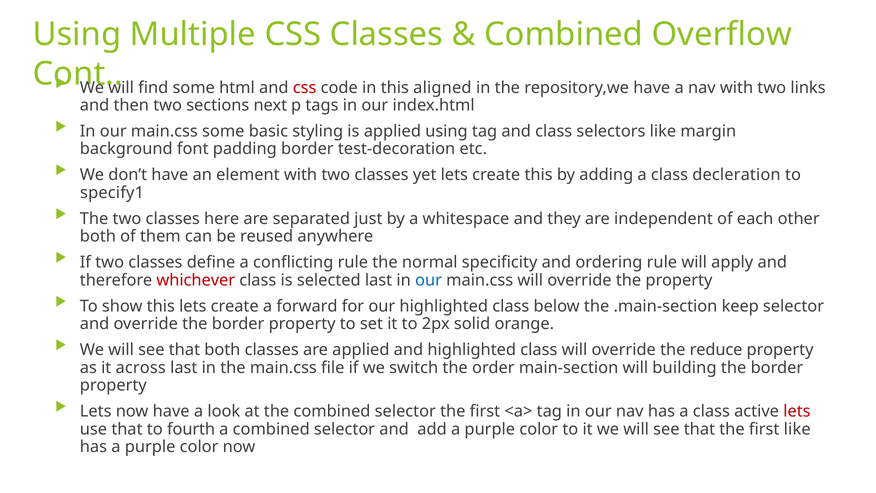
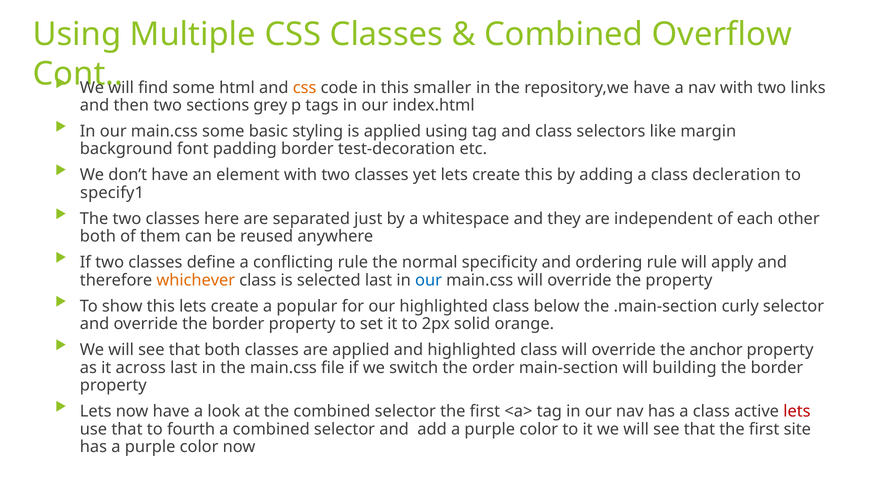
css colour: red -> orange (305, 88)
aligned: aligned -> smaller (442, 88)
next: next -> grey (270, 105)
whichever colour: red -> orange (196, 280)
forward: forward -> popular (307, 306)
keep: keep -> curly (740, 306)
reduce: reduce -> anchor (716, 350)
first like: like -> site (797, 429)
